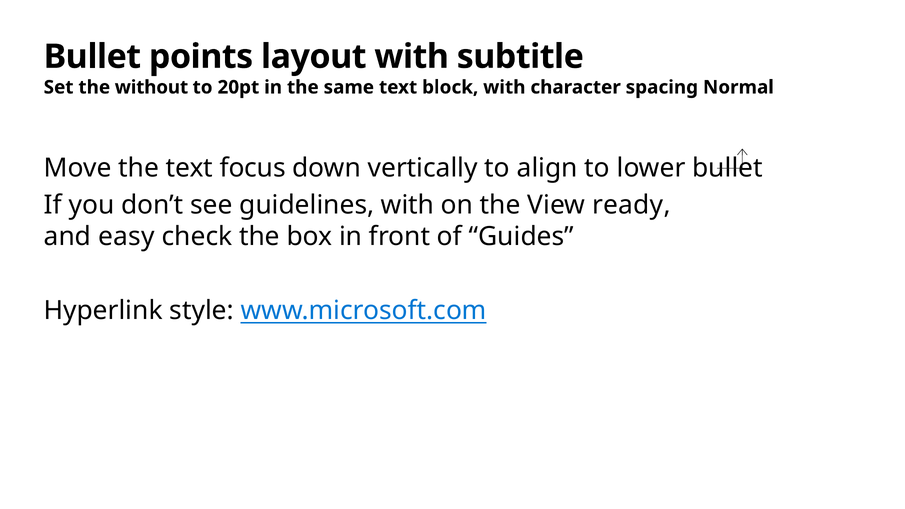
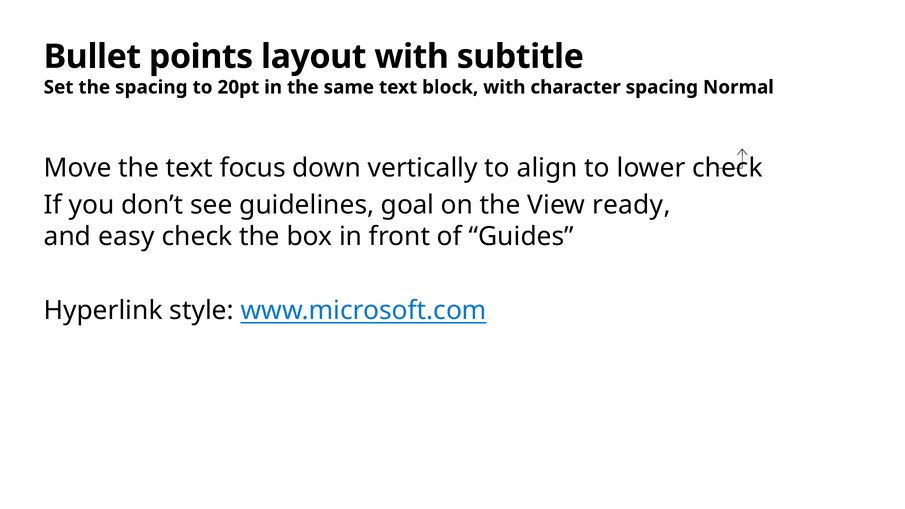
the without: without -> spacing (151, 87)
lower bullet: bullet -> check (727, 168)
guidelines with: with -> goal (408, 205)
